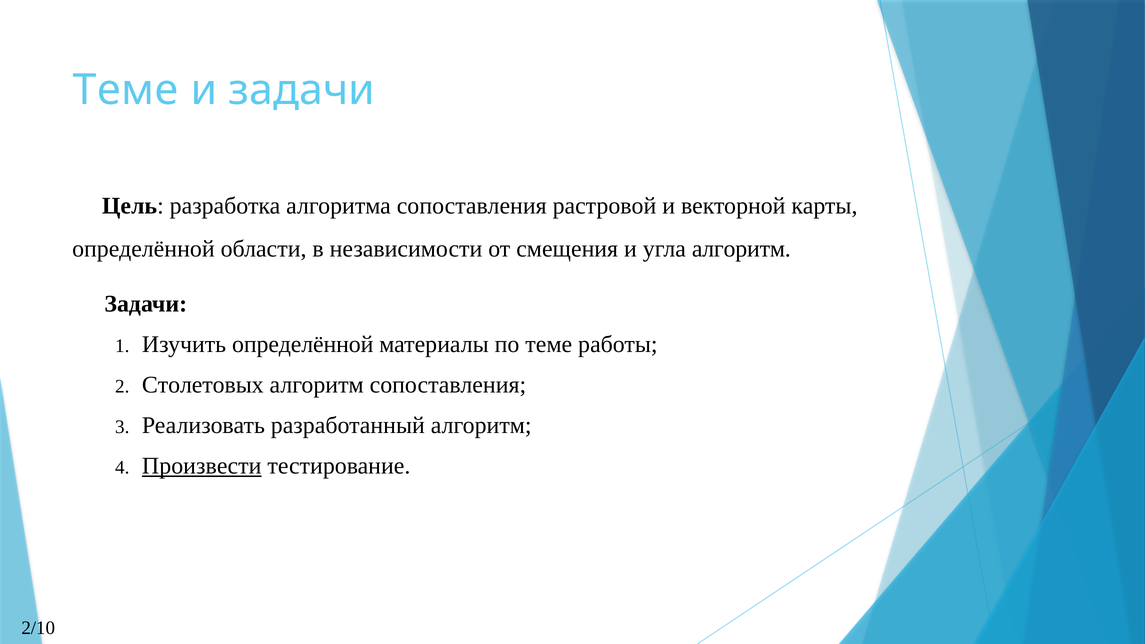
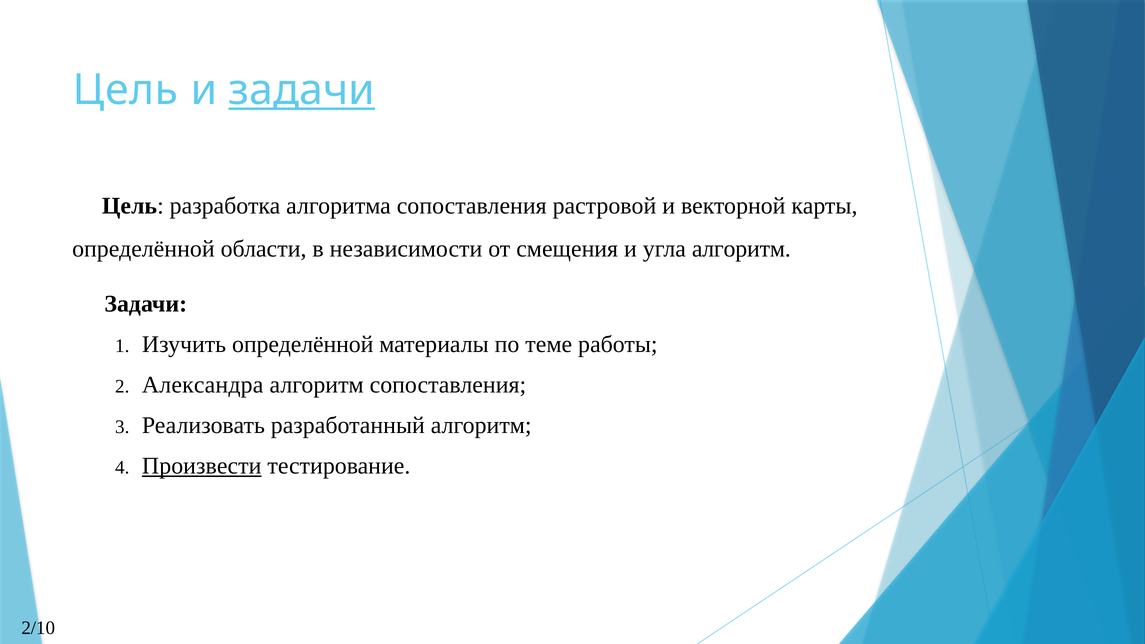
Теме: Теме -> Цель (126, 90)
задачи underline: none -> present (302, 90)
Столетовых: Столетовых -> Александра (203, 385)
